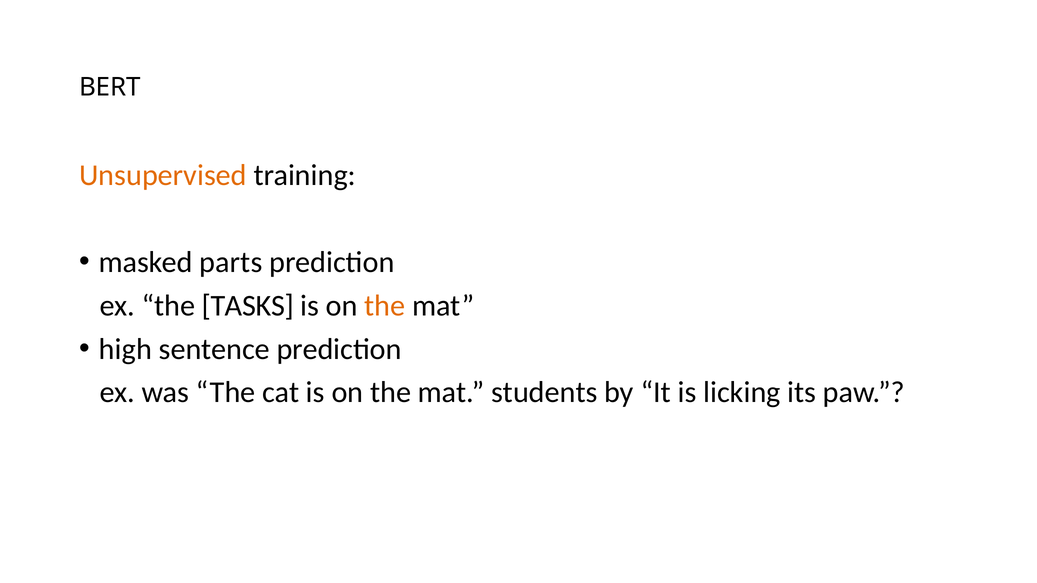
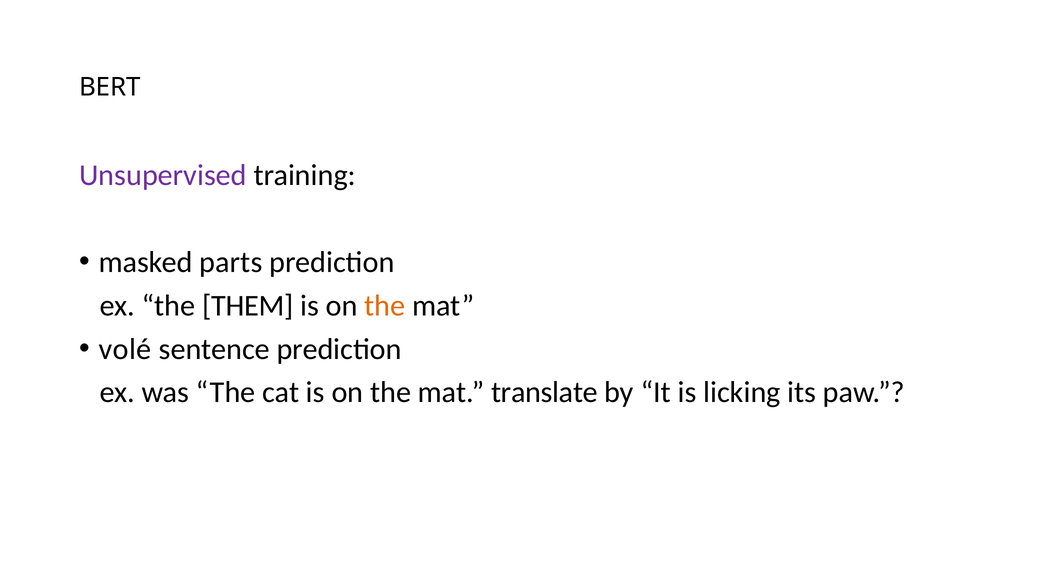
Unsupervised colour: orange -> purple (163, 175)
TASKS: TASKS -> THEM (248, 306)
high: high -> volé (125, 349)
students: students -> translate (545, 393)
